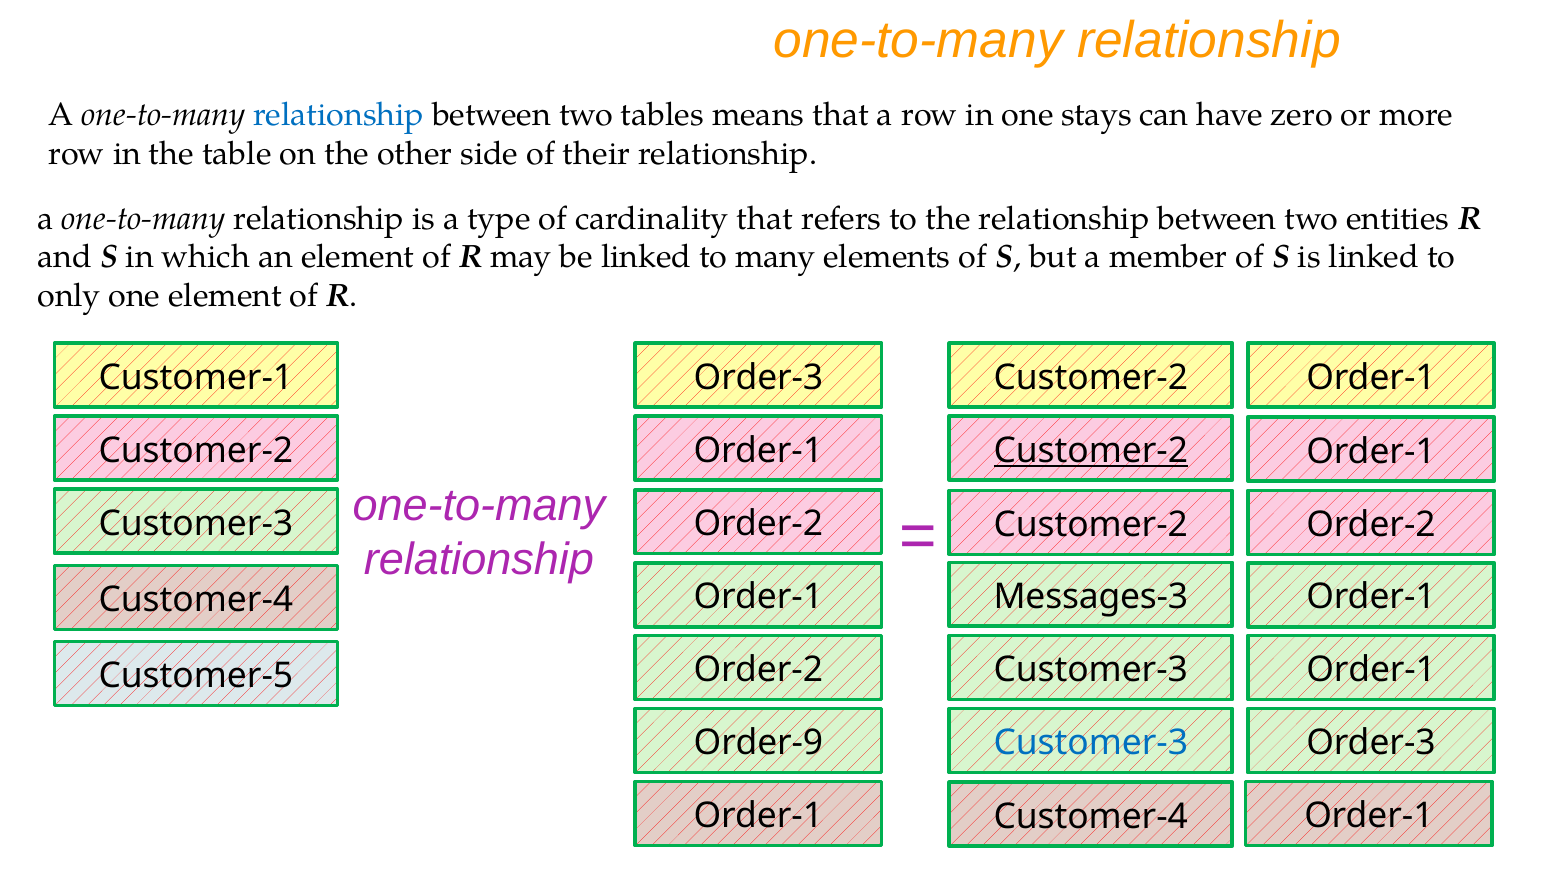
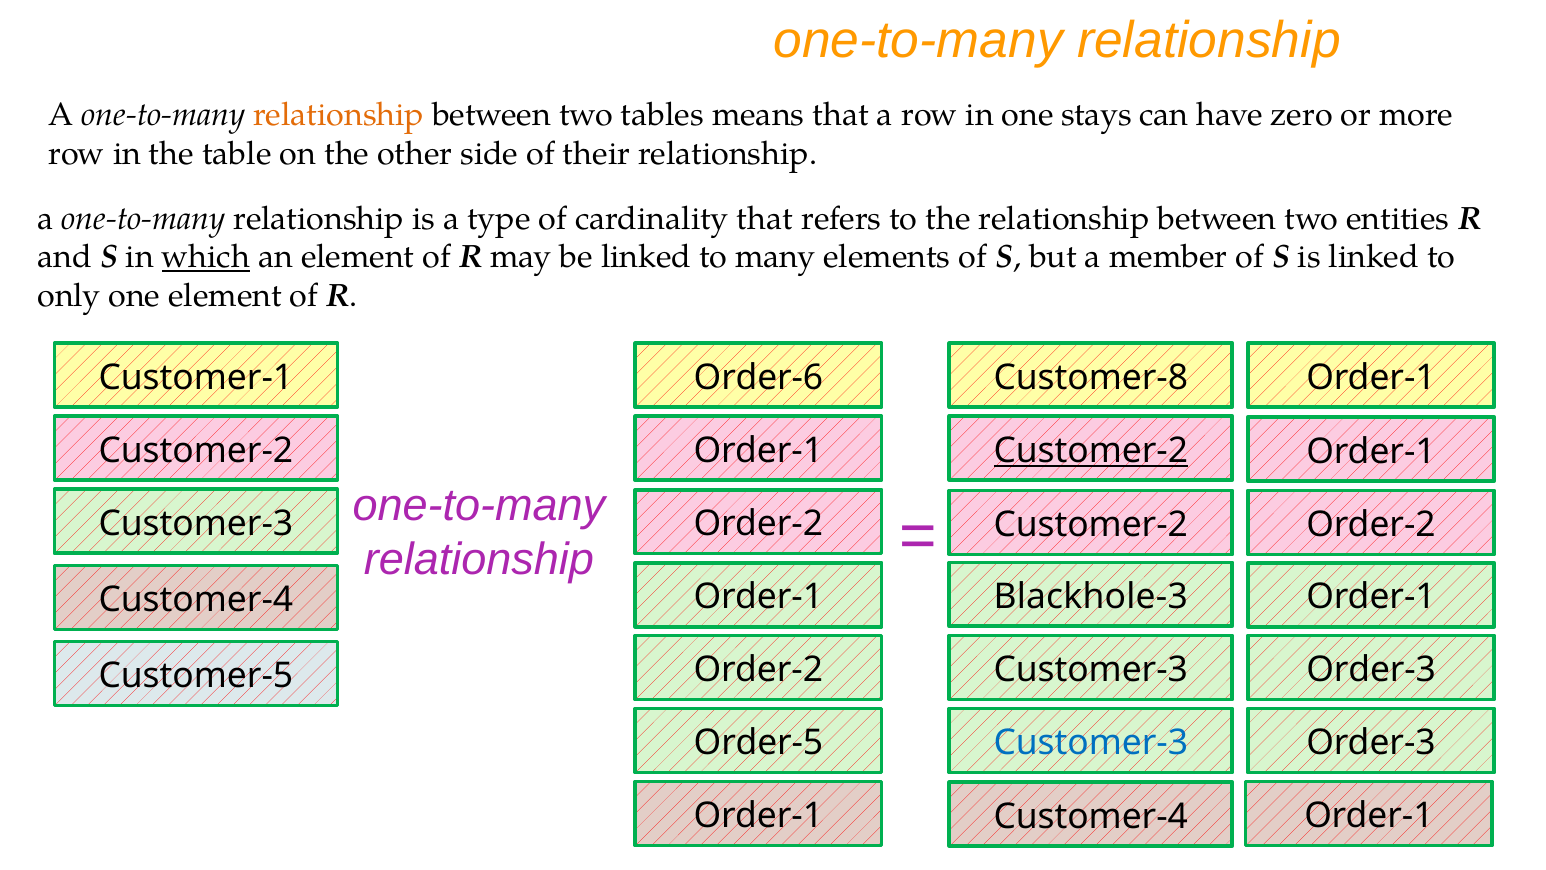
relationship colour: blue -> orange (339, 115)
which underline: none -> present (206, 257)
Order-3: Order-3 -> Order-6 (758, 377)
Customer-2: Customer-2 -> Customer-8 (1091, 377)
Messages-3: Messages-3 -> Blackhole-3 (1091, 597)
Order-1: Order-1 -> Order-3 (1371, 670)
Order-9: Order-9 -> Order-5 (758, 743)
